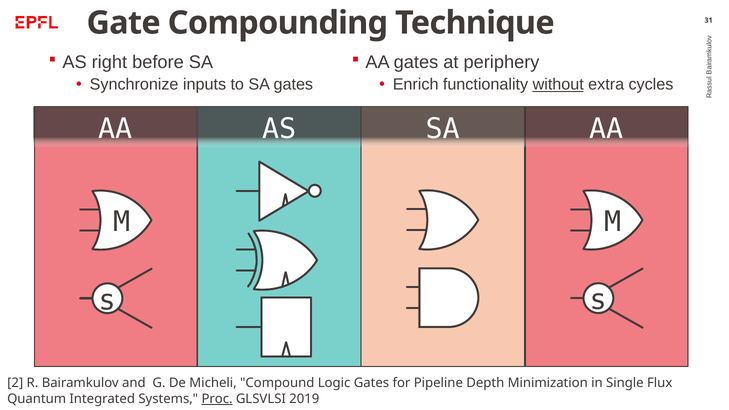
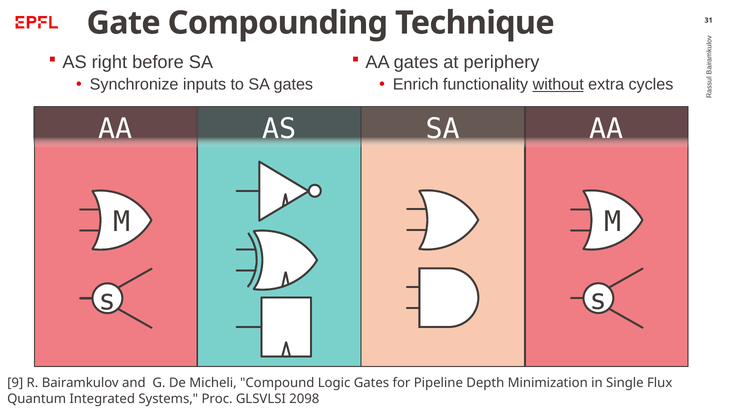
2: 2 -> 9 (15, 383)
Proc underline: present -> none (217, 399)
2019: 2019 -> 2098 (304, 399)
